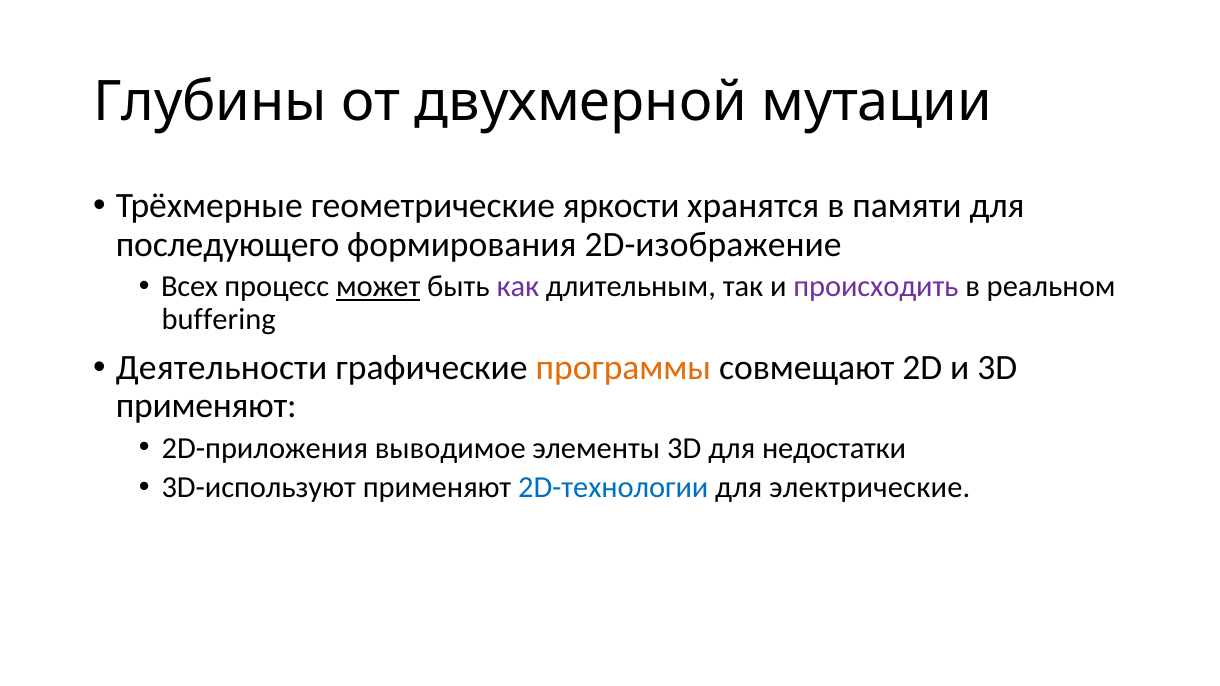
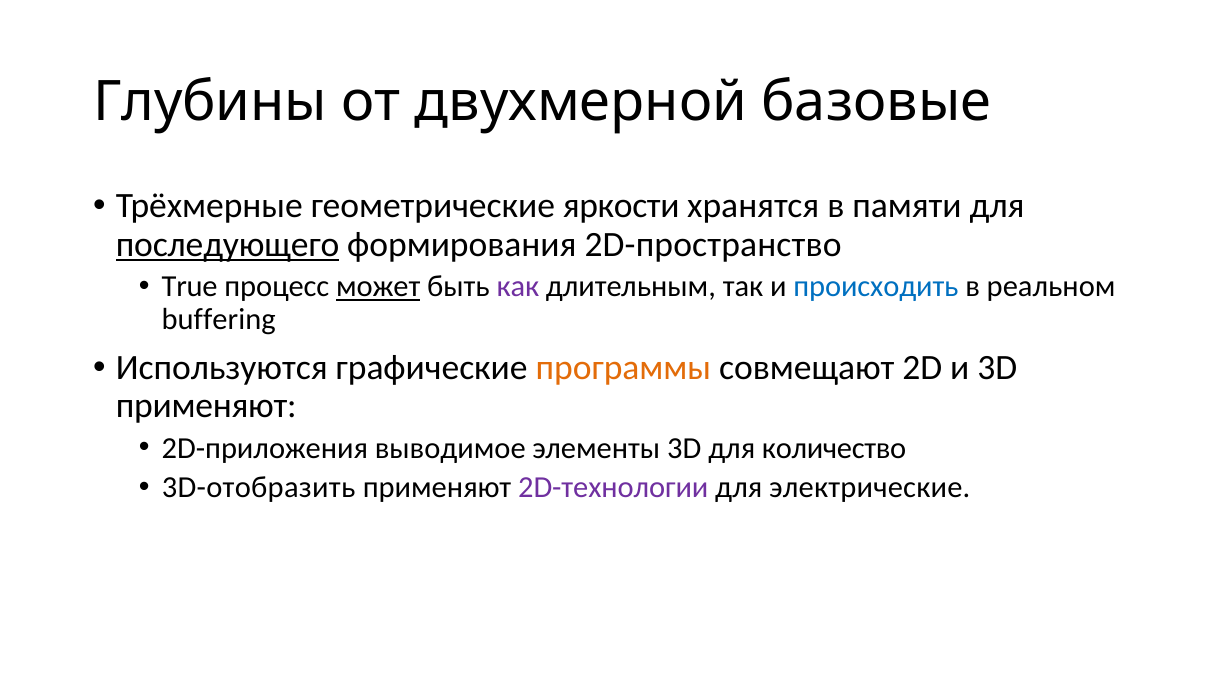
мутации: мутации -> базовые (876, 102)
последующего underline: none -> present (228, 245)
2D-изображение: 2D-изображение -> 2D-пространство (713, 245)
Всех: Всех -> True (190, 287)
происходить colour: purple -> blue (876, 287)
Деятельности: Деятельности -> Используются (222, 368)
недостатки: недостатки -> количество (834, 448)
3D-используют: 3D-используют -> 3D-отобразить (259, 488)
2D-технологии colour: blue -> purple (613, 488)
